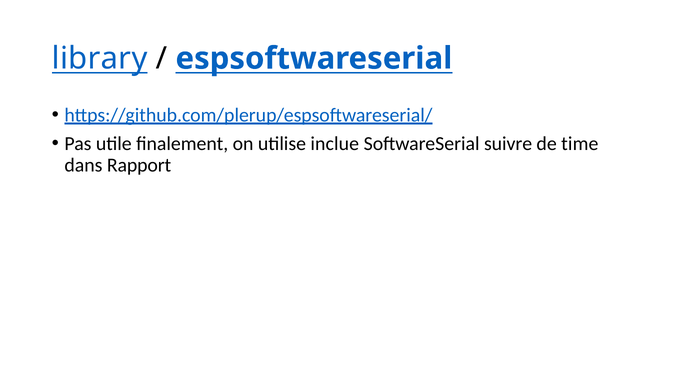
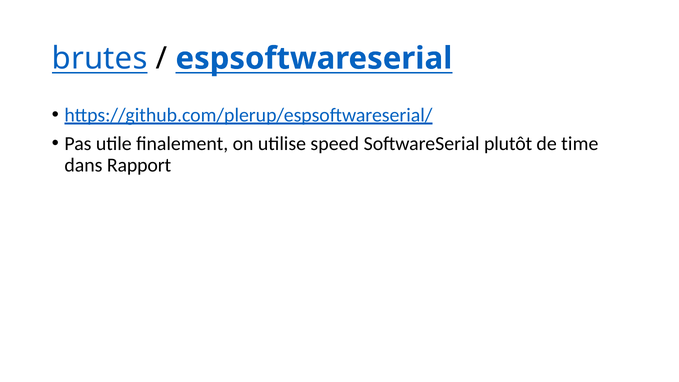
library: library -> brutes (100, 58)
inclue: inclue -> speed (335, 144)
suivre: suivre -> plutôt (508, 144)
